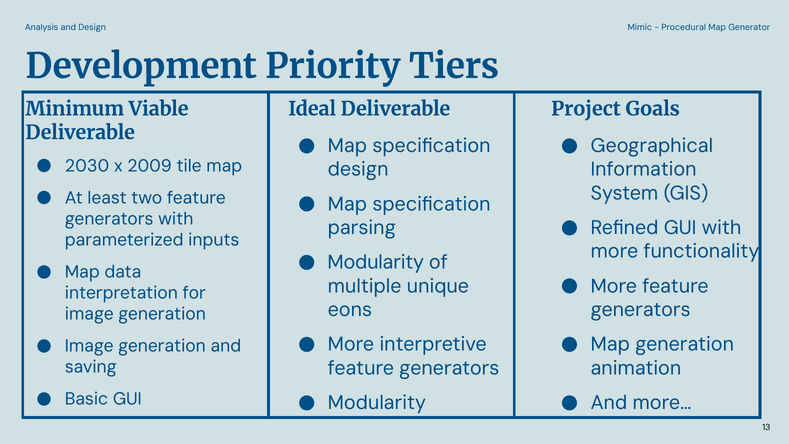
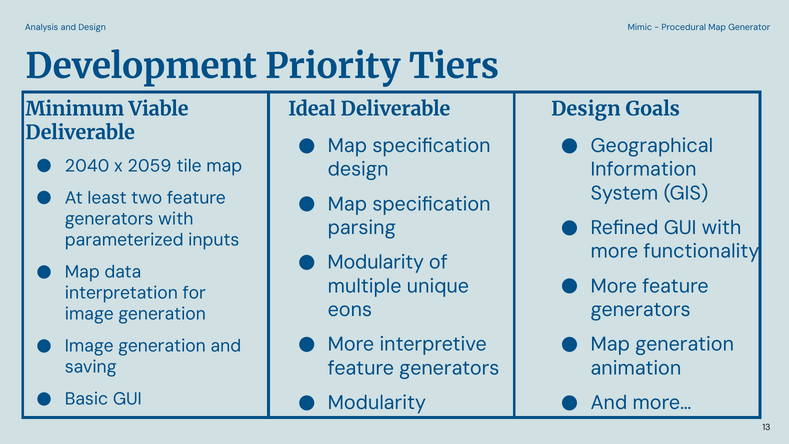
Project: Project -> Design (586, 109)
2030: 2030 -> 2040 (87, 166)
2009: 2009 -> 2059 (149, 166)
